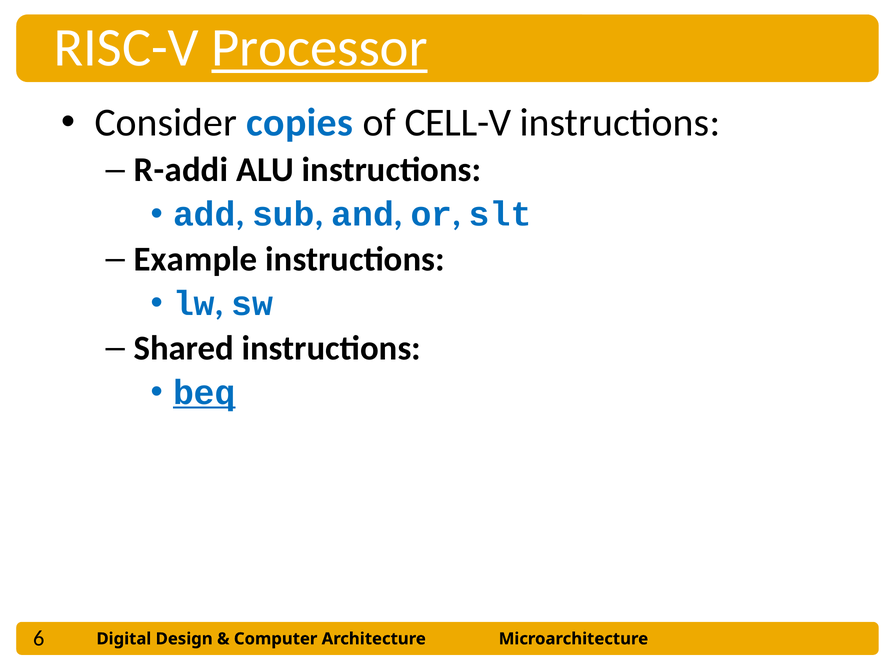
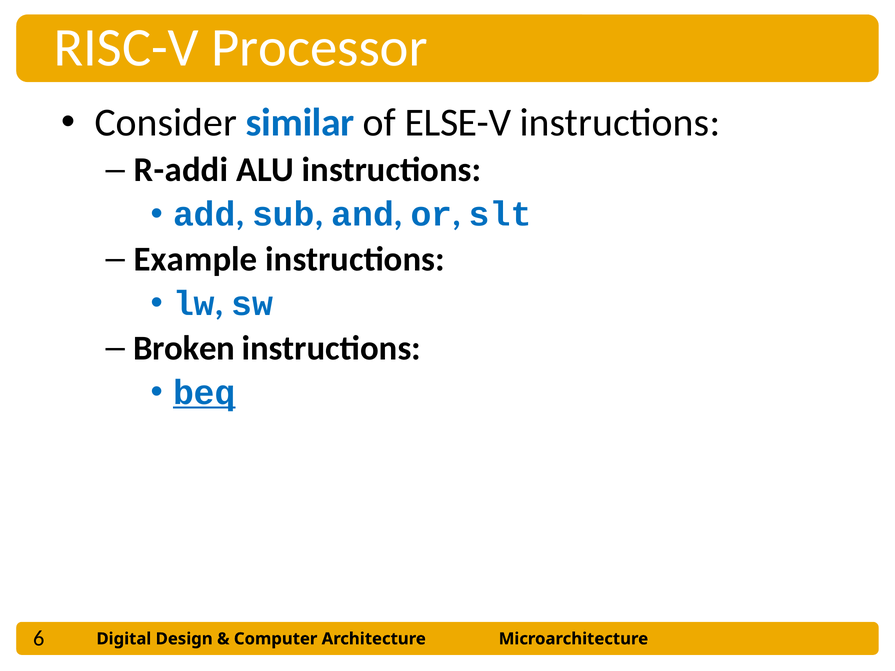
Processor underline: present -> none (319, 48)
copies: copies -> similar (300, 123)
CELL-V: CELL-V -> ELSE-V (458, 123)
Shared: Shared -> Broken (184, 348)
